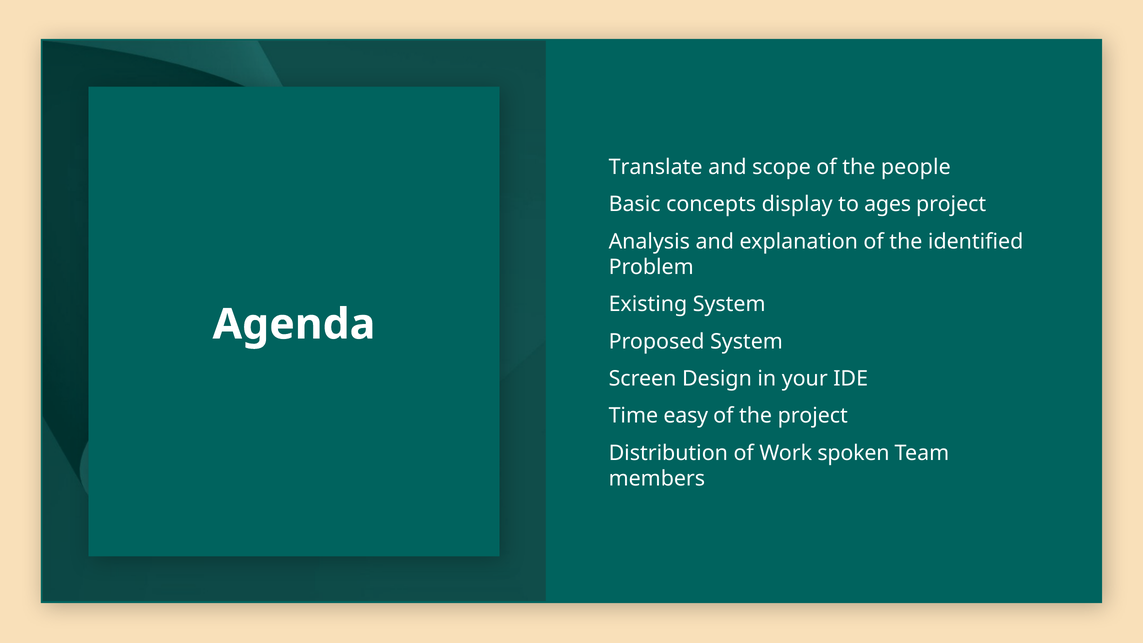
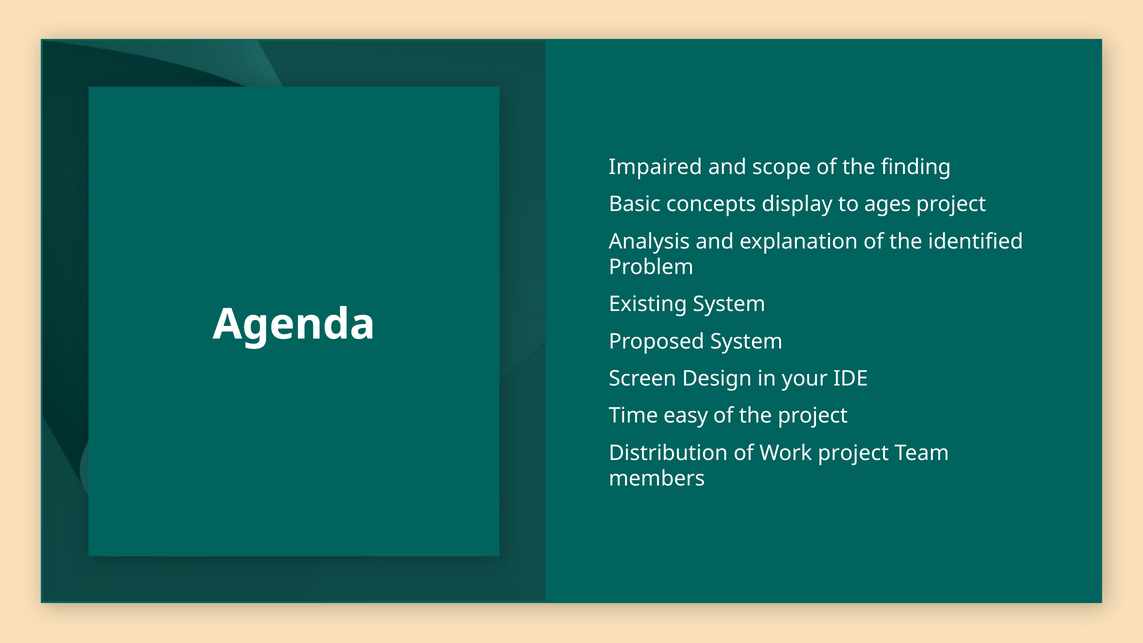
Translate: Translate -> Impaired (656, 167)
people: people -> finding (916, 167)
Work spoken: spoken -> project (853, 453)
